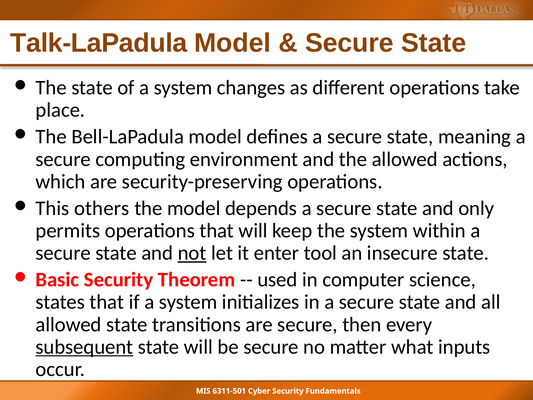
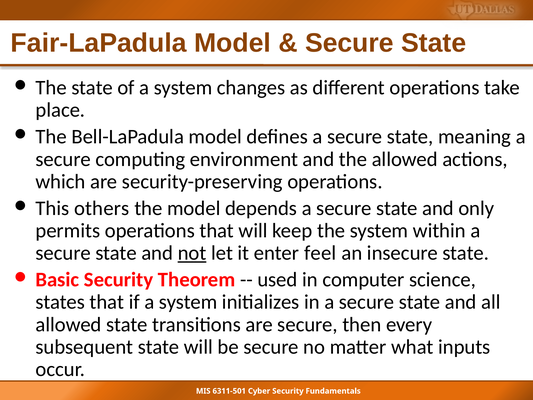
Talk-LaPadula: Talk-LaPadula -> Fair-LaPadula (99, 43)
tool: tool -> feel (320, 253)
subsequent underline: present -> none (84, 347)
